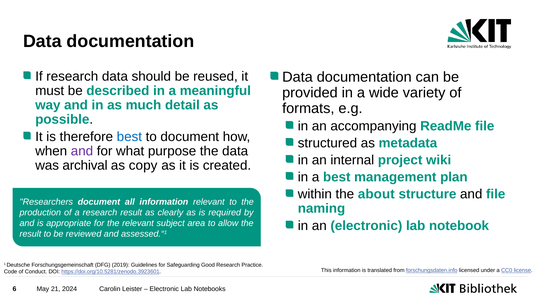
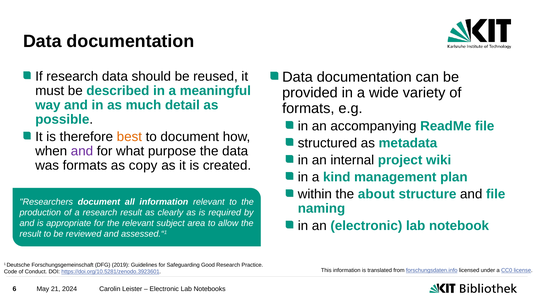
best colour: blue -> orange (129, 137)
was archival: archival -> formats (85, 166)
a best: best -> kind (337, 177)
